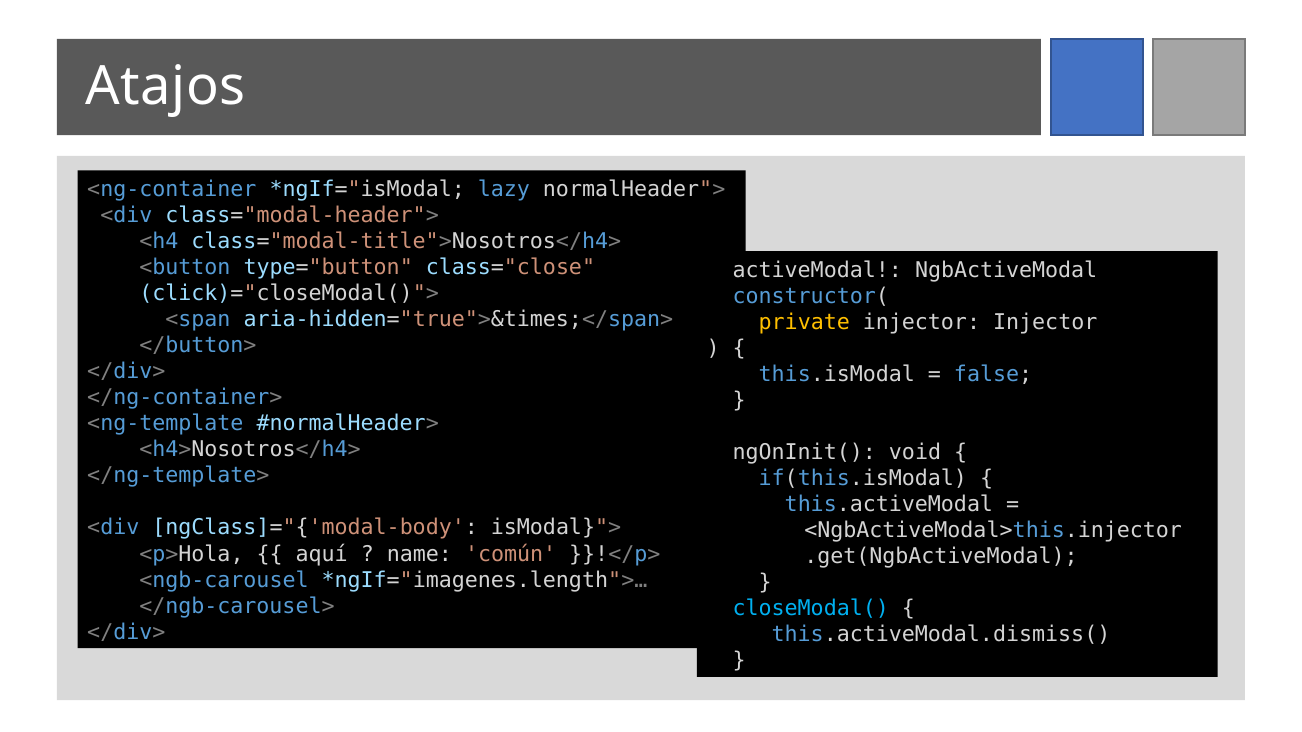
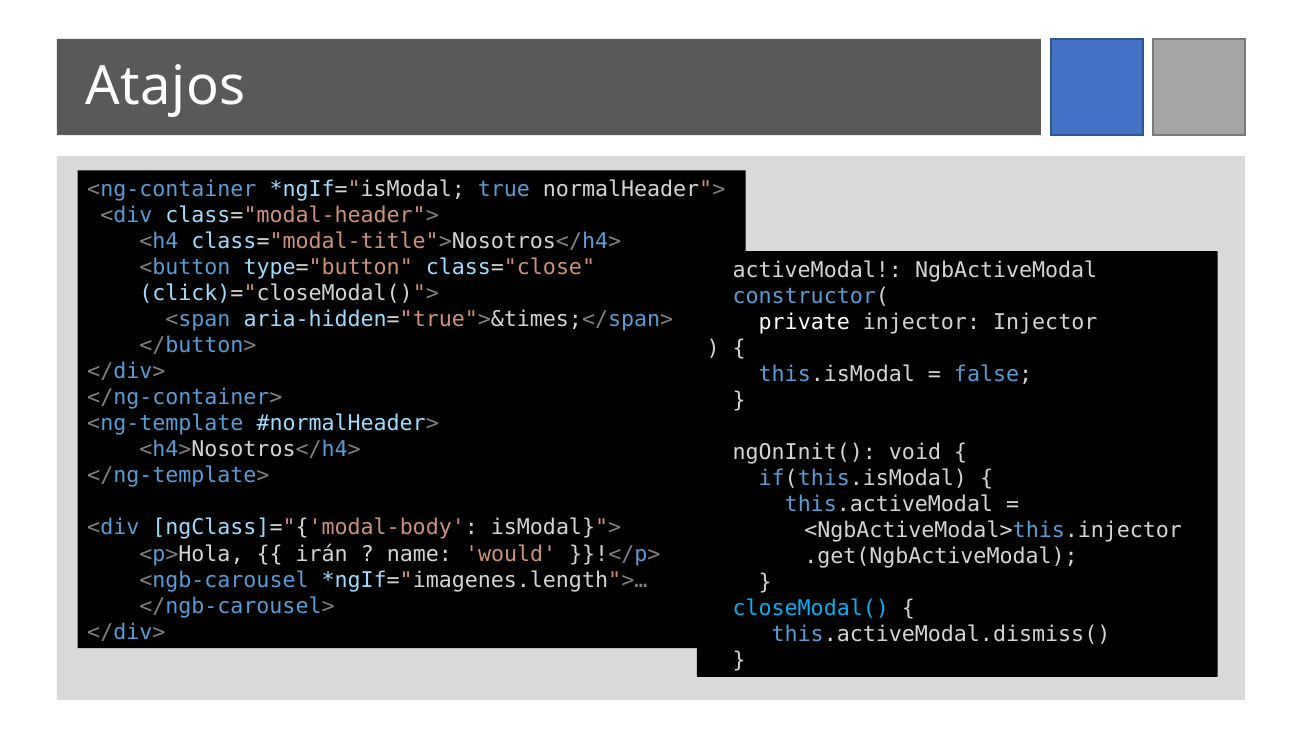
lazy: lazy -> true (504, 190)
private colour: yellow -> white (804, 323)
aquí: aquí -> irán (322, 554)
común: común -> would (511, 554)
